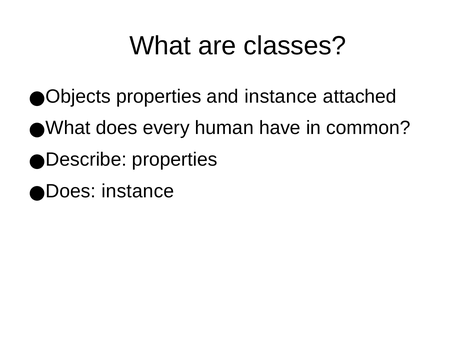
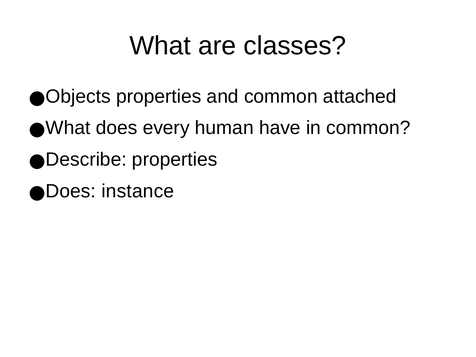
and instance: instance -> common (281, 96)
